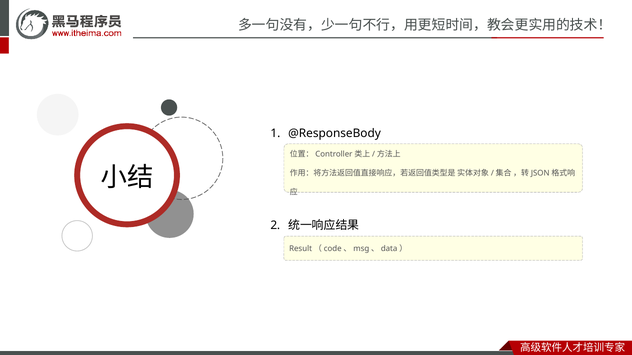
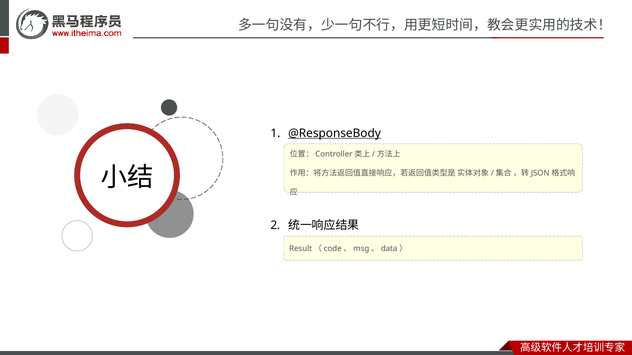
@ResponseBody underline: none -> present (335, 133)
